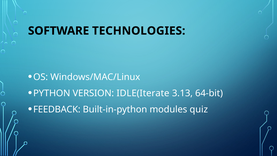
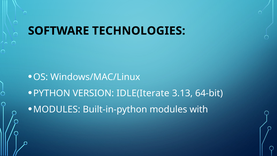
FEEDBACK: FEEDBACK -> MODULES (57, 109)
quiz: quiz -> with (199, 109)
